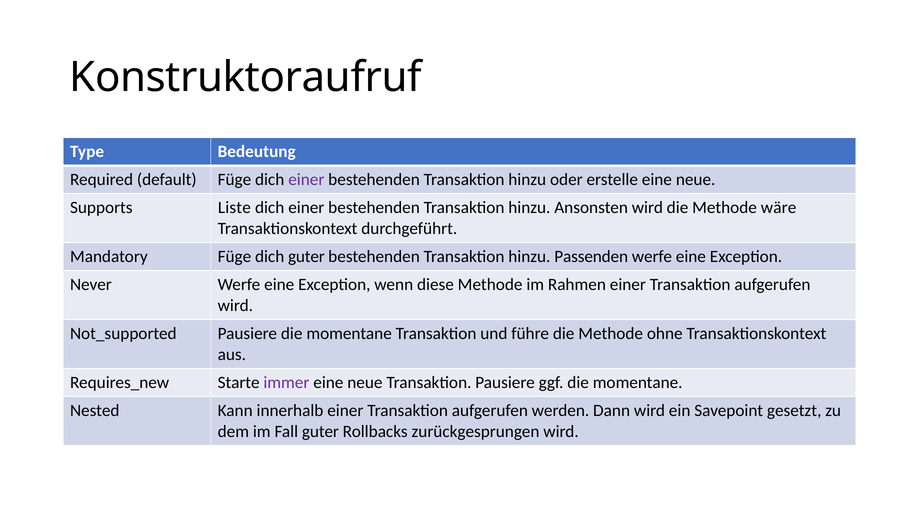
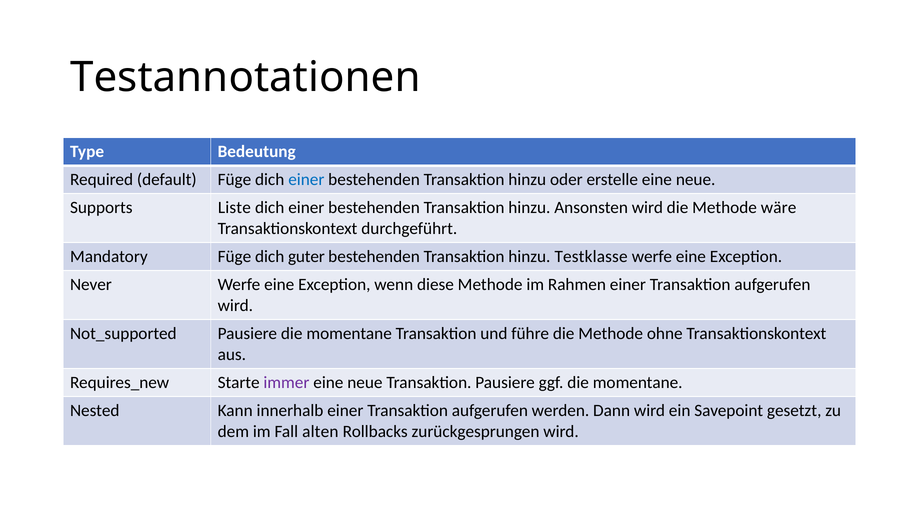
Konstruktoraufruf: Konstruktoraufruf -> Testannotationen (245, 77)
einer colour: purple -> blue (306, 180)
Passenden: Passenden -> Testklasse (591, 257)
Fall guter: guter -> alten (320, 432)
